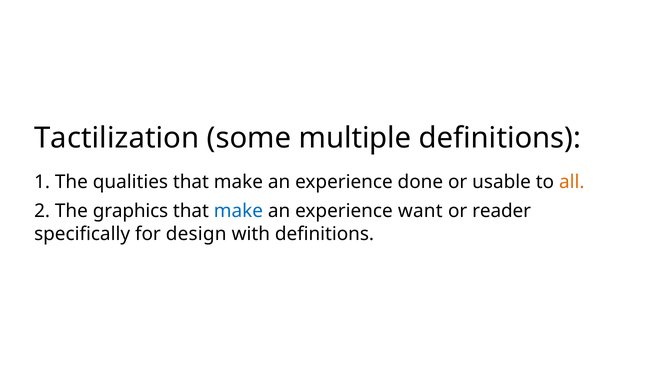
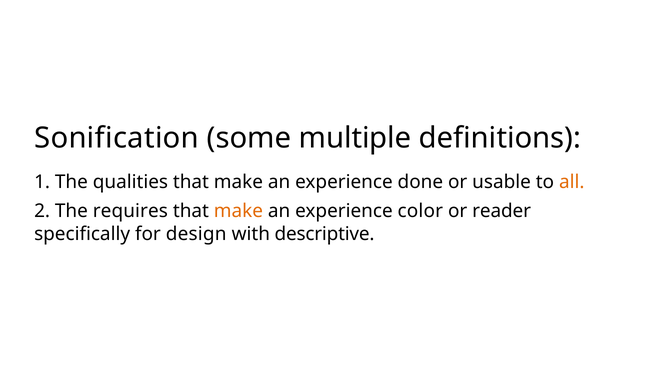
Tactilization: Tactilization -> Sonification (117, 138)
graphics: graphics -> requires (130, 211)
make colour: blue -> orange (238, 211)
want: want -> color (420, 211)
with definitions: definitions -> descriptive (325, 234)
